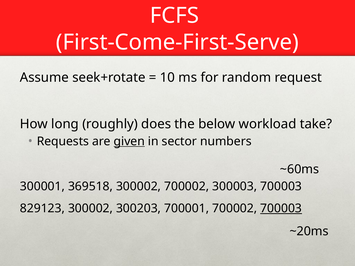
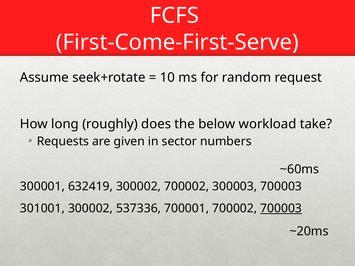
given underline: present -> none (129, 141)
369518: 369518 -> 632419 (90, 187)
829123: 829123 -> 301001 (42, 209)
300203: 300203 -> 537336 (139, 209)
